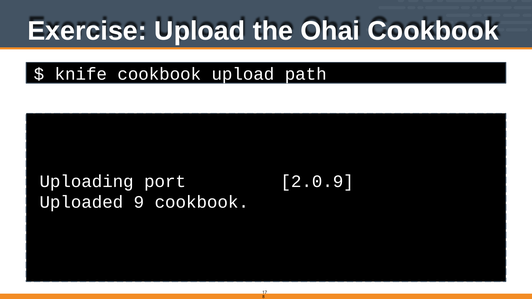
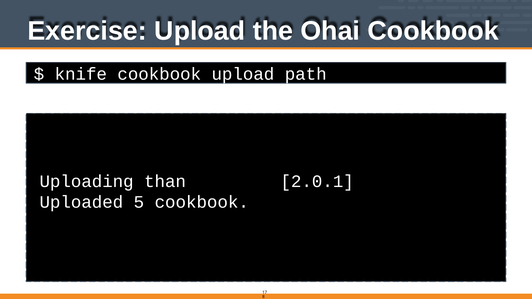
port: port -> than (165, 182)
2.0.9: 2.0.9 -> 2.0.1 (317, 182)
9: 9 -> 5 (139, 202)
